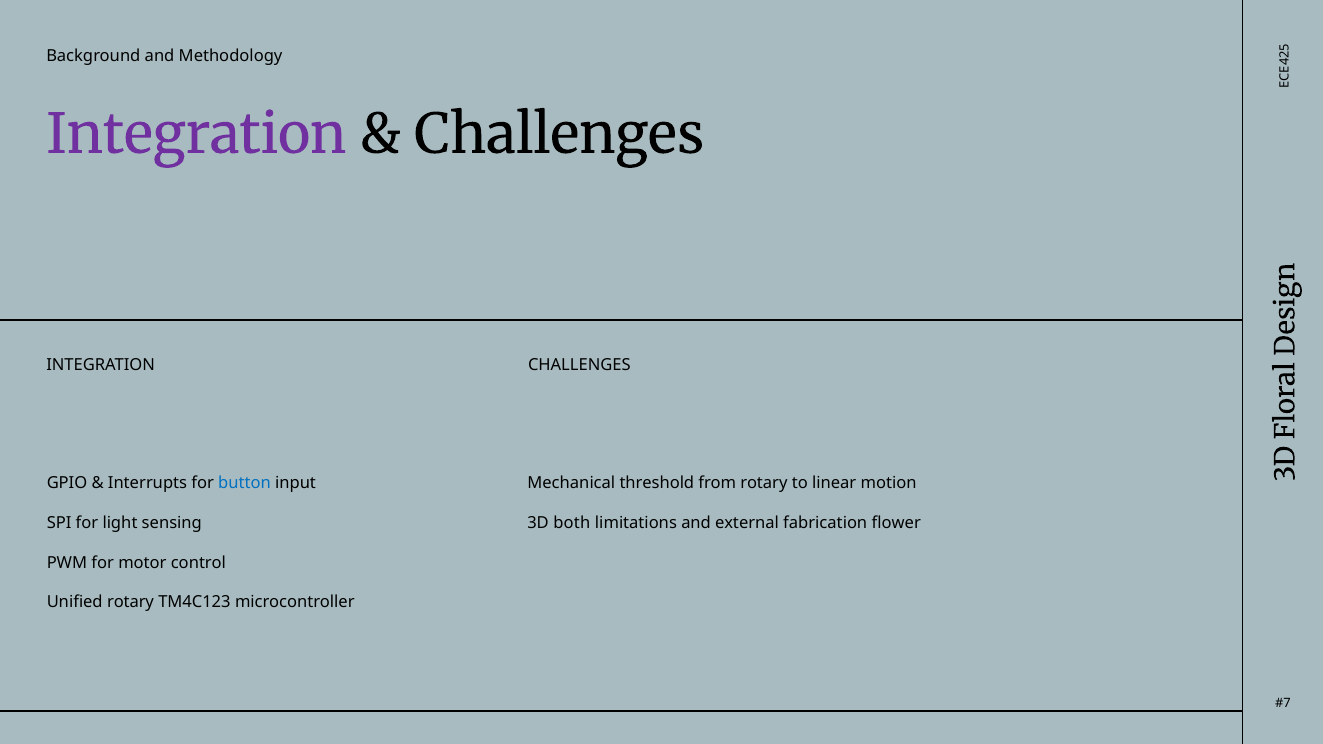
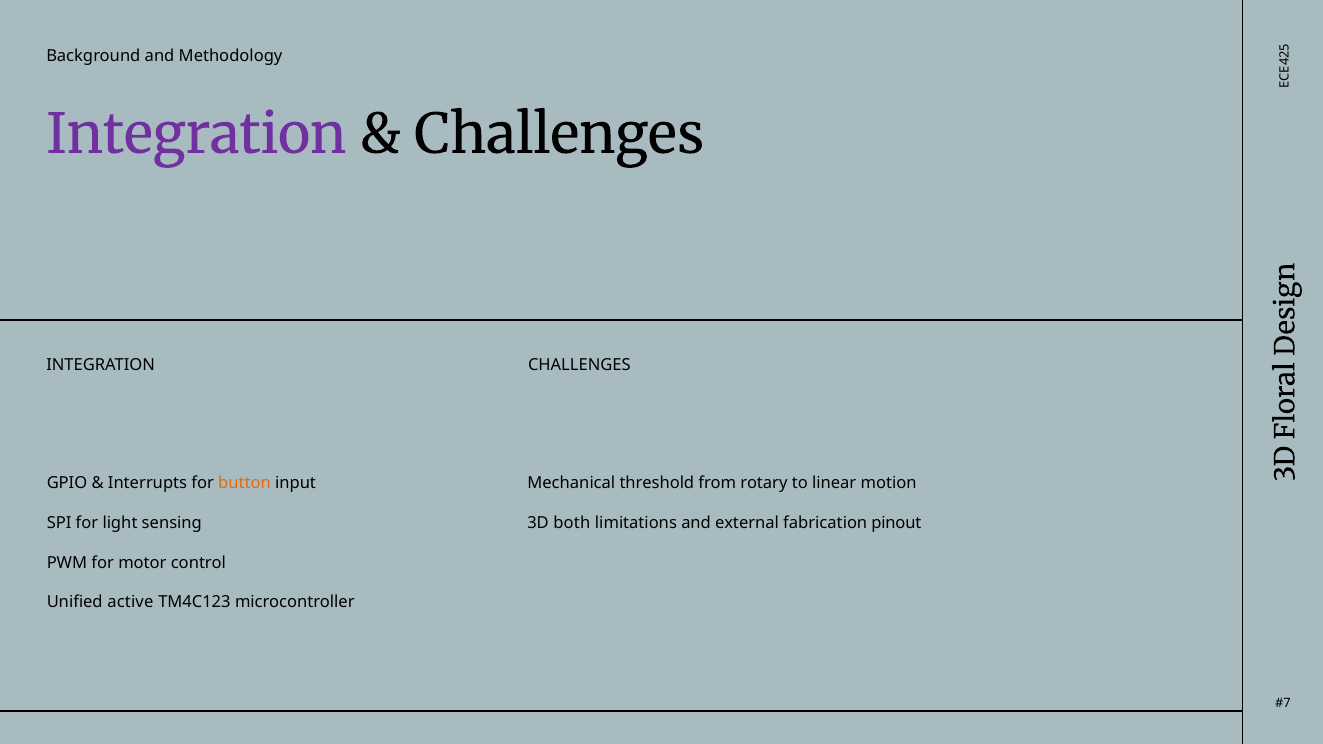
button colour: blue -> orange (244, 483)
flower: flower -> pinout (896, 523)
Unified rotary: rotary -> active (130, 603)
